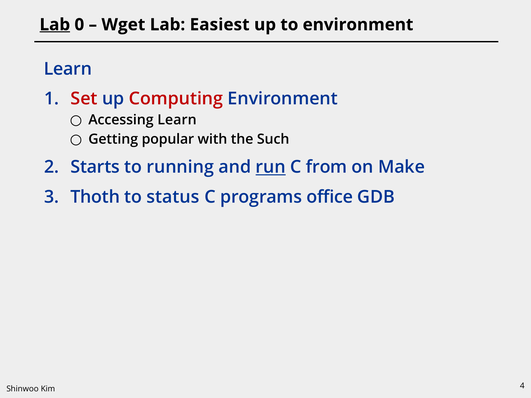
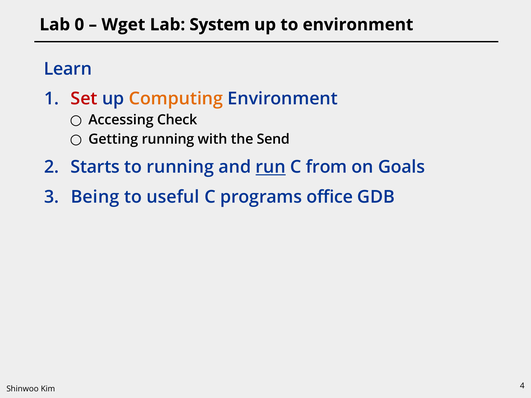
Lab underline: present -> none (55, 25)
Easiest: Easiest -> System (220, 25)
Computing colour: red -> orange (176, 99)
Accessing Learn: Learn -> Check (177, 120)
Getting popular: popular -> running (168, 139)
Such: Such -> Send (273, 139)
Make: Make -> Goals (402, 167)
Thoth: Thoth -> Being (95, 197)
status: status -> useful (173, 197)
